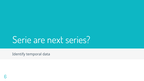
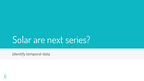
Serie: Serie -> Solar (22, 40)
